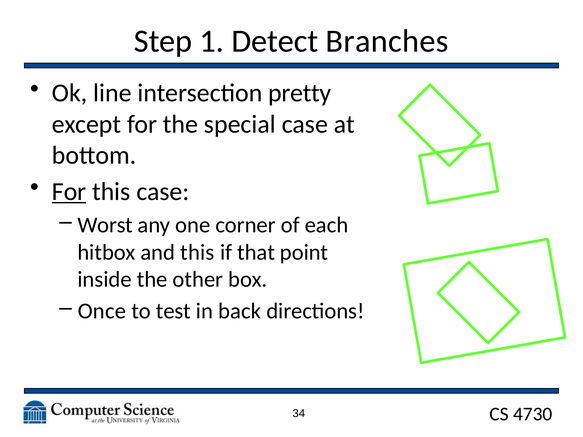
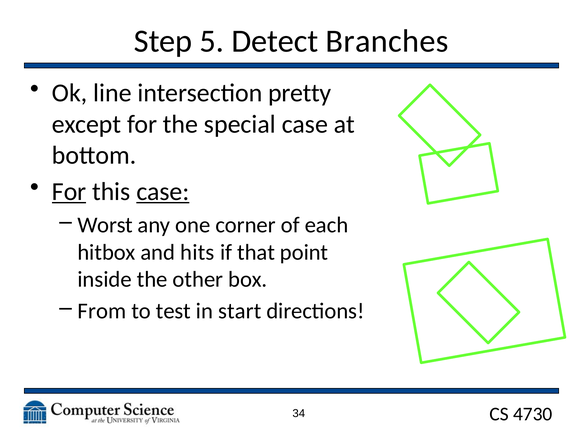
1: 1 -> 5 (212, 41)
case underline: none -> present (163, 192)
and this: this -> hits (197, 252)
Once: Once -> From (102, 311)
back: back -> start (240, 311)
